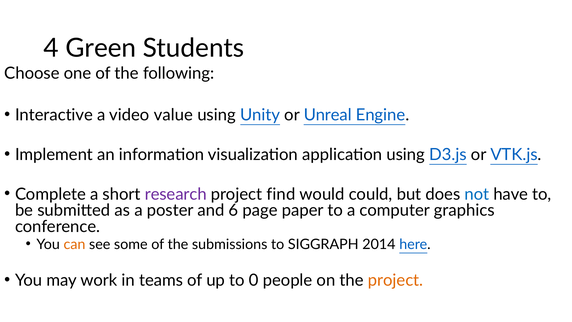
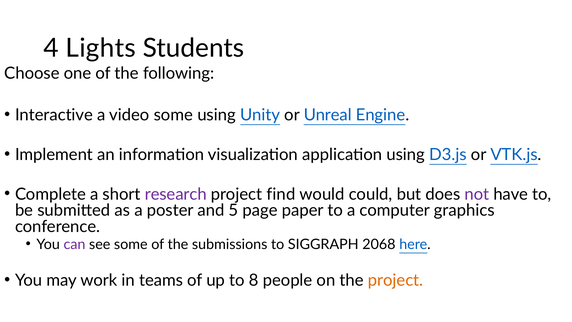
Green: Green -> Lights (101, 48)
video value: value -> some (173, 115)
not colour: blue -> purple (477, 194)
6: 6 -> 5 (233, 210)
can colour: orange -> purple (74, 244)
2014: 2014 -> 2068 (379, 244)
0: 0 -> 8 (254, 280)
